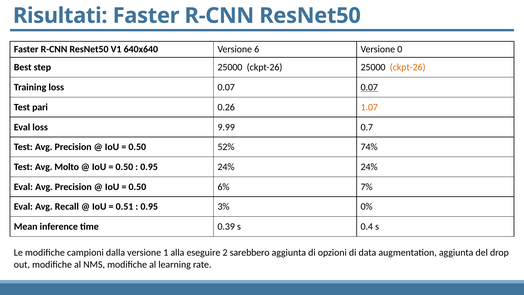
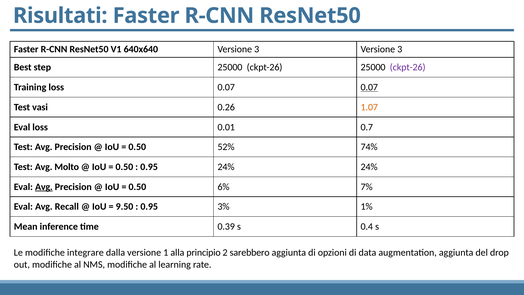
640x640 Versione 6: 6 -> 3 (257, 49)
0: 0 -> 3 (400, 49)
ckpt-26 colour: orange -> purple (408, 67)
pari: pari -> vasi (40, 107)
9.99: 9.99 -> 0.01 (226, 127)
Avg underline: none -> present (44, 187)
0.51: 0.51 -> 9.50 (125, 207)
0%: 0% -> 1% (367, 207)
campioni: campioni -> integrare (85, 252)
eseguire: eseguire -> principio (204, 252)
